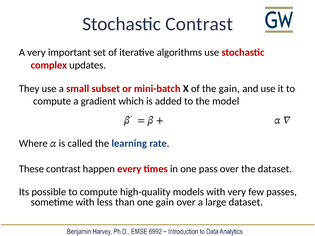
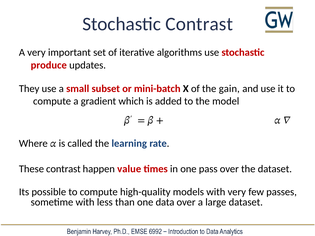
complex: complex -> produce (49, 65)
every: every -> value (129, 169)
one gain: gain -> data (165, 202)
